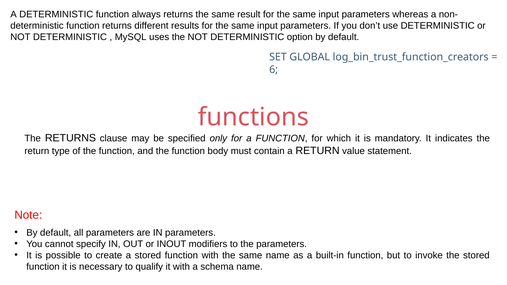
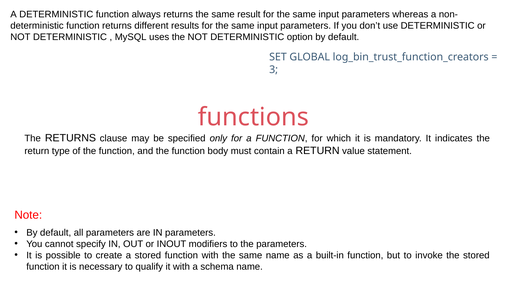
6: 6 -> 3 (274, 70)
